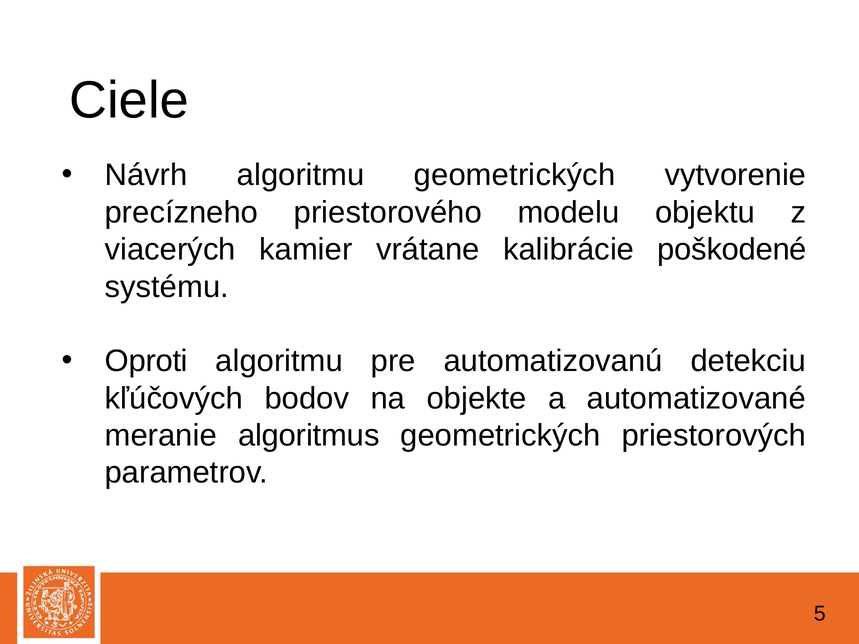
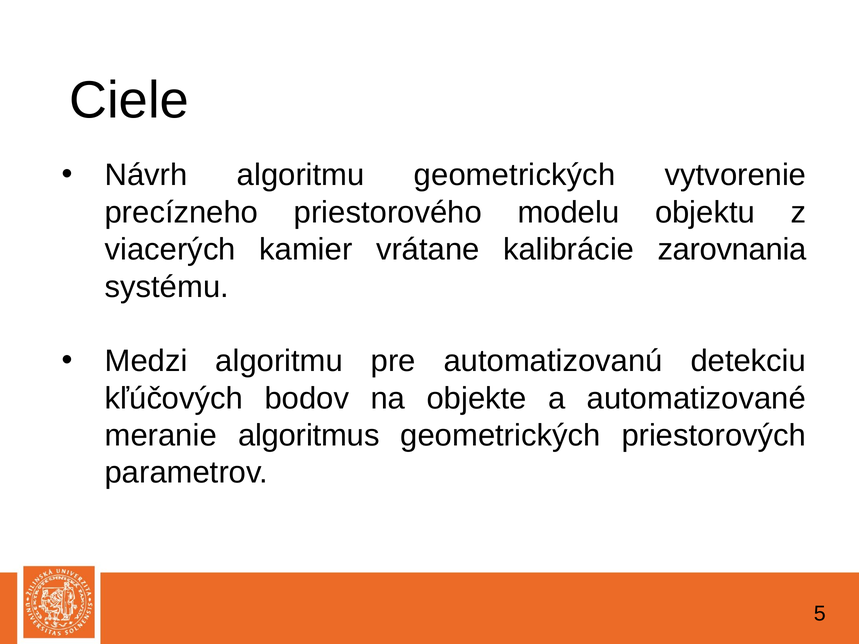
poškodené: poškodené -> zarovnania (732, 250)
Oproti: Oproti -> Medzi (146, 361)
